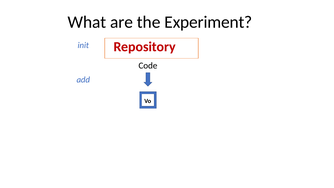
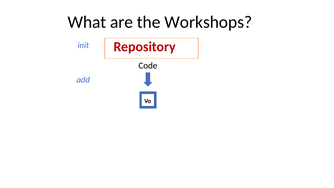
Experiment: Experiment -> Workshops (208, 22)
